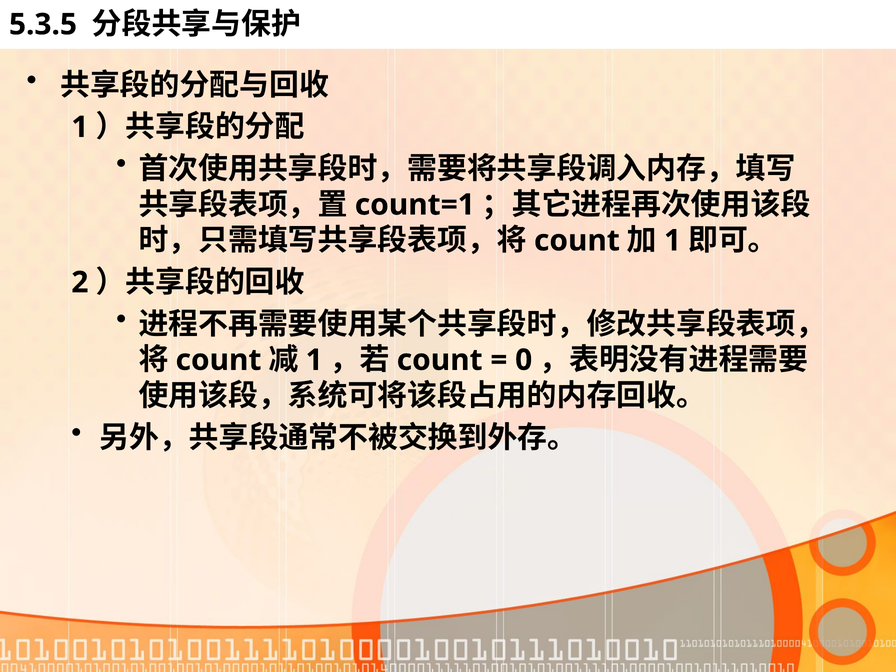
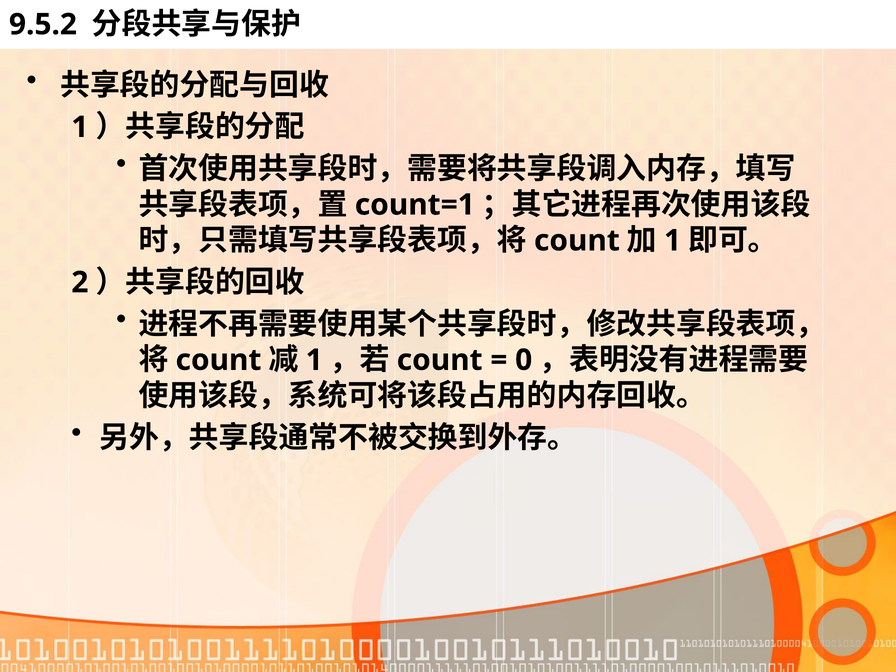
5.3.5: 5.3.5 -> 9.5.2 (43, 24)
